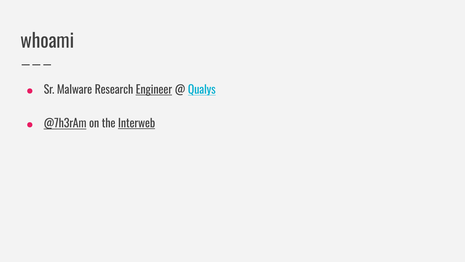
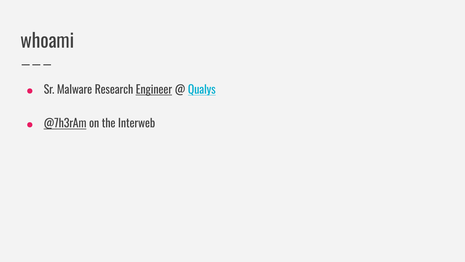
Interweb underline: present -> none (137, 123)
